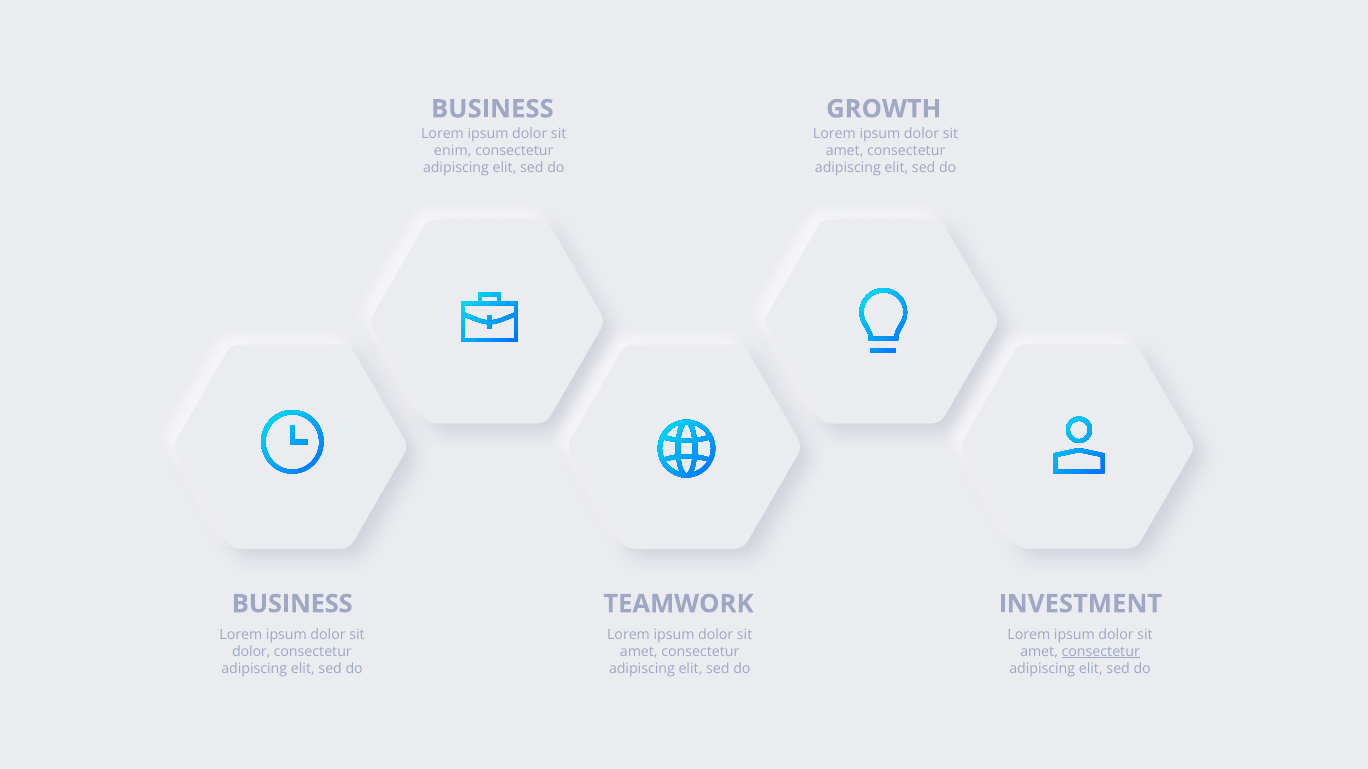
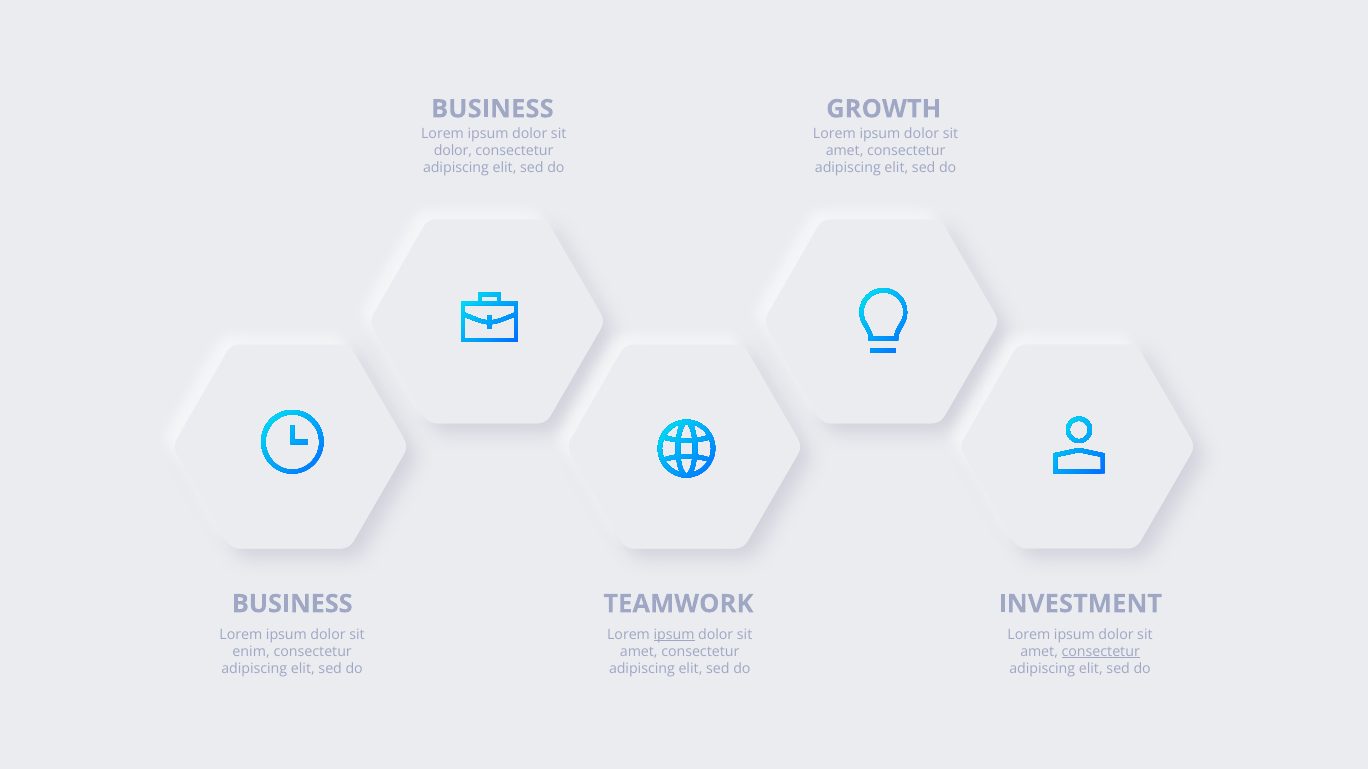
enim: enim -> dolor (453, 151)
ipsum underline: none -> present (674, 635)
dolor: dolor -> enim (251, 652)
